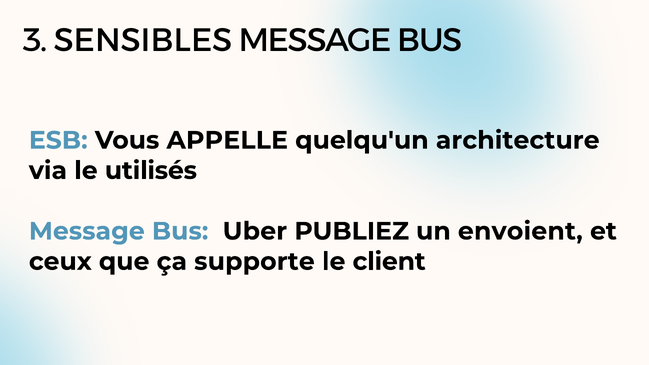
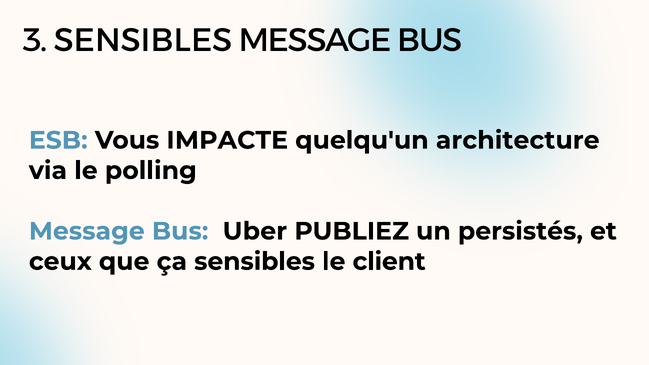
APPELLE: APPELLE -> IMPACTE (227, 140)
utilisés: utilisés -> polling (151, 171)
envoient: envoient -> persistés (520, 231)
ça supporte: supporte -> sensibles (255, 262)
